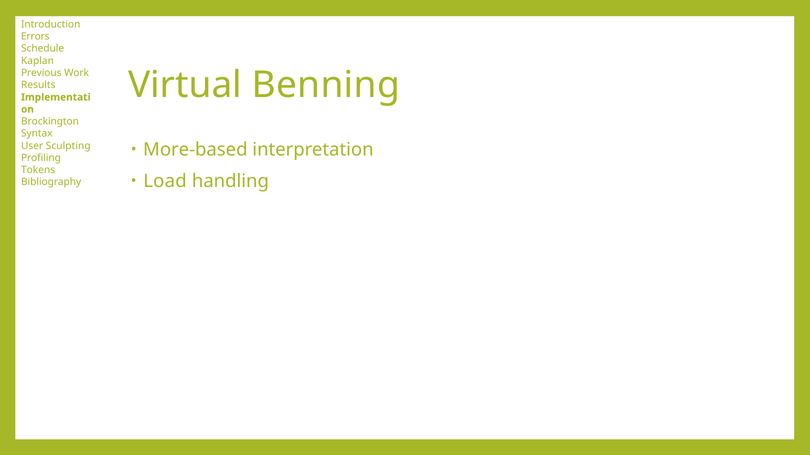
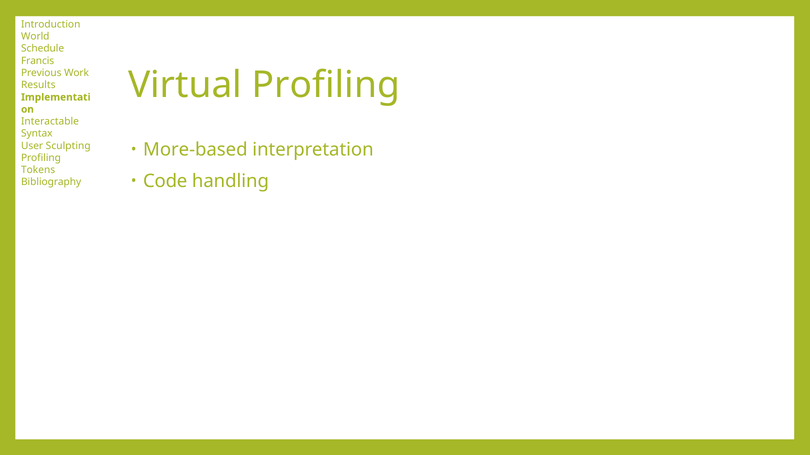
Errors: Errors -> World (35, 37)
Kaplan: Kaplan -> Francis (38, 61)
Virtual Benning: Benning -> Profiling (326, 85)
Brockington: Brockington -> Interactable (50, 122)
Load: Load -> Code (165, 181)
